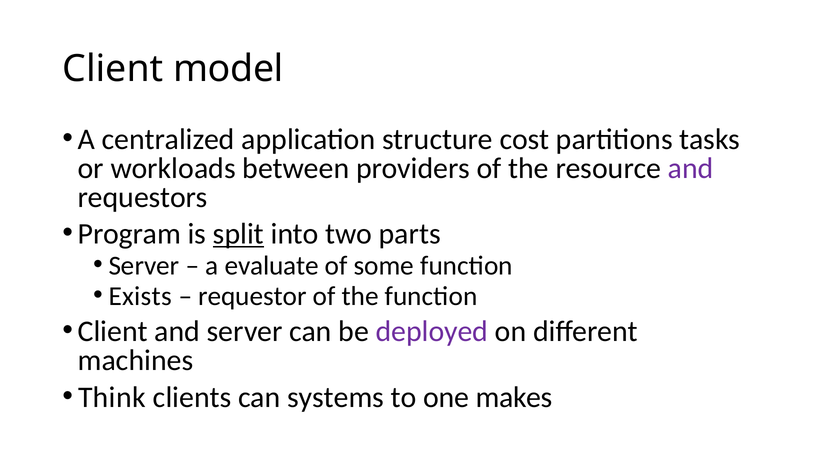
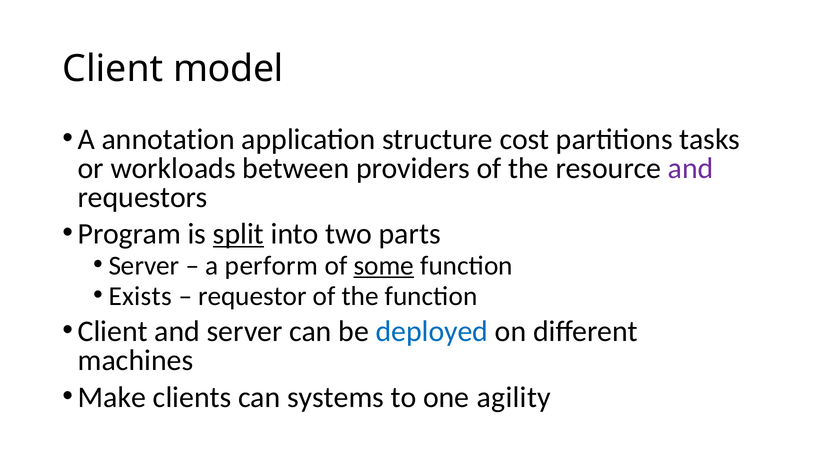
centralized: centralized -> annotation (168, 139)
evaluate: evaluate -> perform (271, 265)
some underline: none -> present (384, 265)
deployed colour: purple -> blue (432, 331)
Think: Think -> Make (112, 397)
makes: makes -> agility (514, 397)
